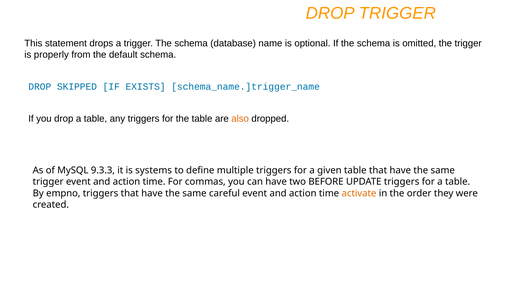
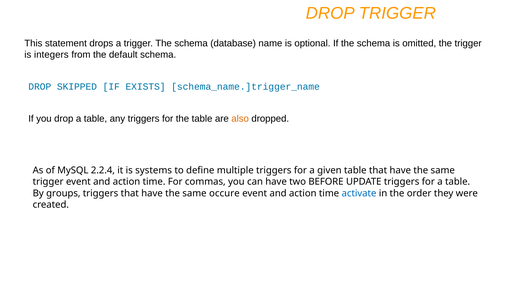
properly: properly -> integers (51, 55)
9.3.3: 9.3.3 -> 2.2.4 (103, 170)
empno: empno -> groups (63, 193)
careful: careful -> occure (224, 193)
activate colour: orange -> blue (359, 193)
